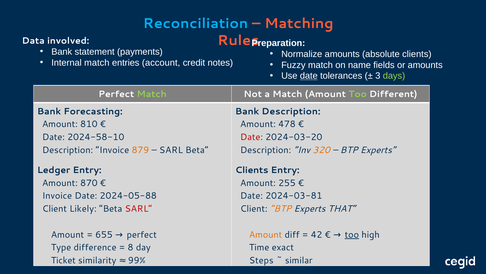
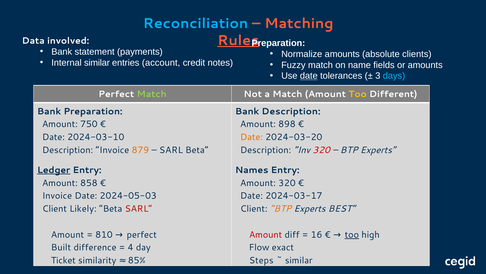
Rules underline: none -> present (238, 40)
Internal match: match -> similar (97, 63)
days colour: light green -> light blue (394, 76)
Too colour: light green -> yellow (358, 94)
Bank Forecasting: Forecasting -> Preparation (93, 111)
810: 810 -> 750 (89, 124)
478: 478 -> 898 (287, 124)
2024-58-10: 2024-58-10 -> 2024-03-10 (96, 137)
Date colour: red -> orange (252, 137)
320 colour: orange -> red (321, 150)
Ledger underline: none -> present (54, 170)
Clients: Clients -> Names (252, 170)
870: 870 -> 858 (89, 183)
Amount 255: 255 -> 320 (287, 183)
2024-05-88: 2024-05-88 -> 2024-05-03 (128, 196)
2024-03-81: 2024-03-81 -> 2024-03-17 (294, 196)
THAT: THAT -> BEST (342, 208)
655: 655 -> 810 (104, 234)
Amount colour: orange -> red (266, 234)
42: 42 -> 16 (317, 234)
Type: Type -> Built (61, 247)
8: 8 -> 4 (131, 247)
Time: Time -> Flow (259, 247)
99%: 99% -> 85% (137, 260)
